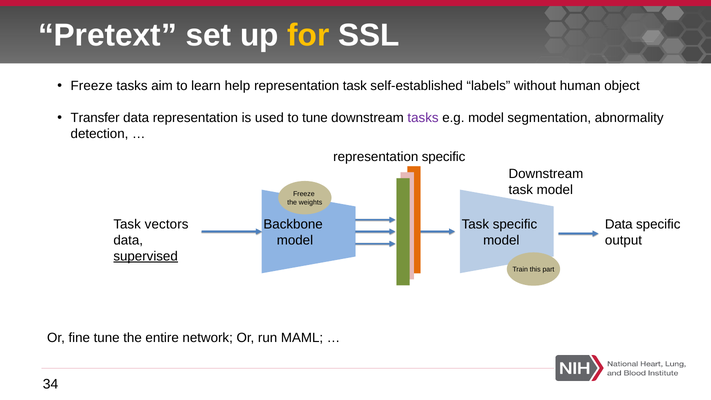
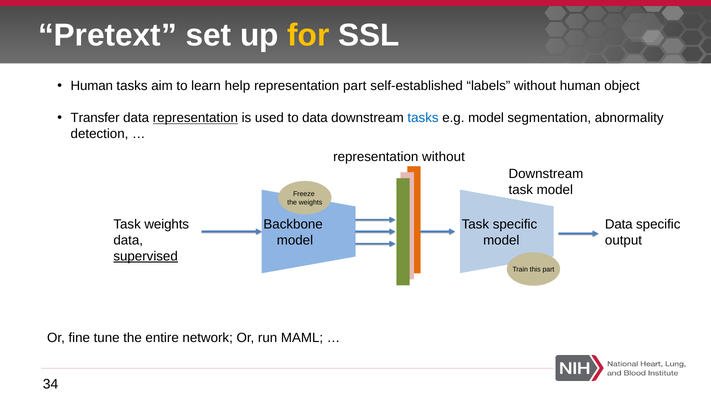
Freeze: Freeze -> Human (92, 86)
representation task: task -> part (355, 86)
representation underline: none -> present (195, 118)
to tune: tune -> data (315, 118)
tasks colour: purple -> blue (423, 118)
representation specific: specific -> without (443, 157)
Task vectors: vectors -> weights (167, 224)
